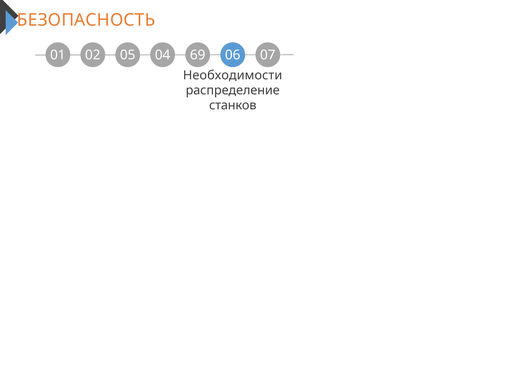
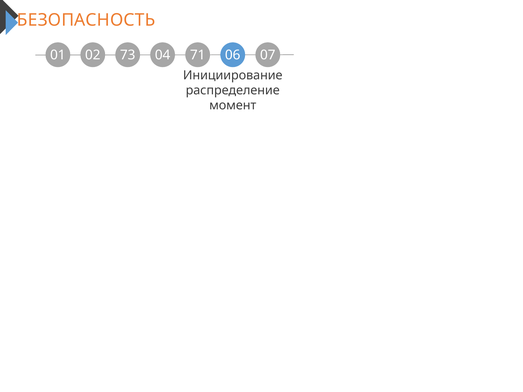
05: 05 -> 73 (128, 55)
69: 69 -> 71 (198, 55)
Необходимости: Необходимости -> Инициирование (233, 75)
станков: станков -> момент (233, 106)
